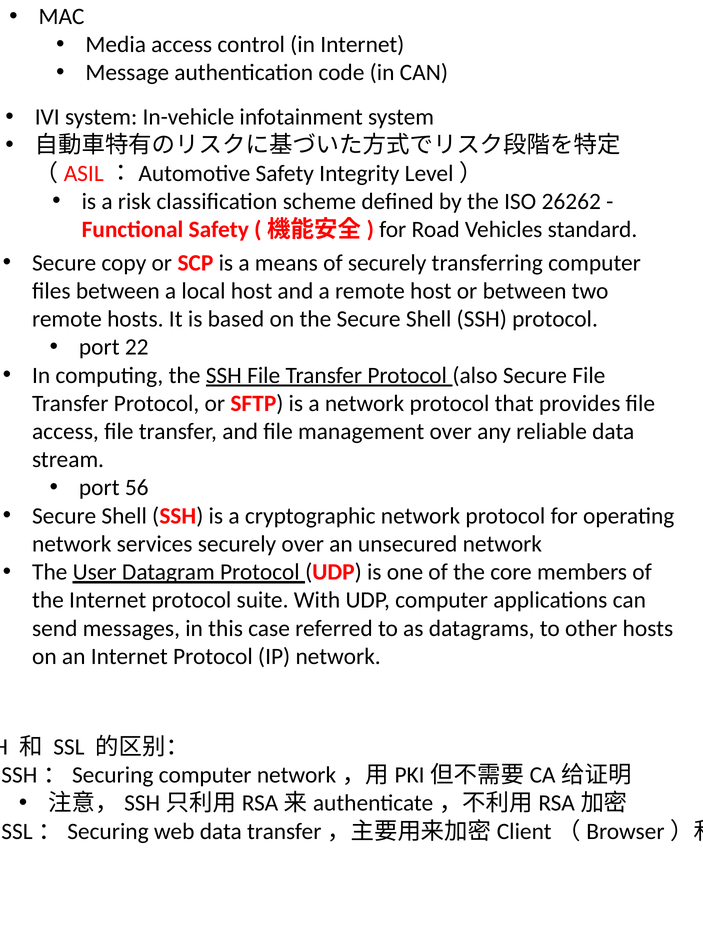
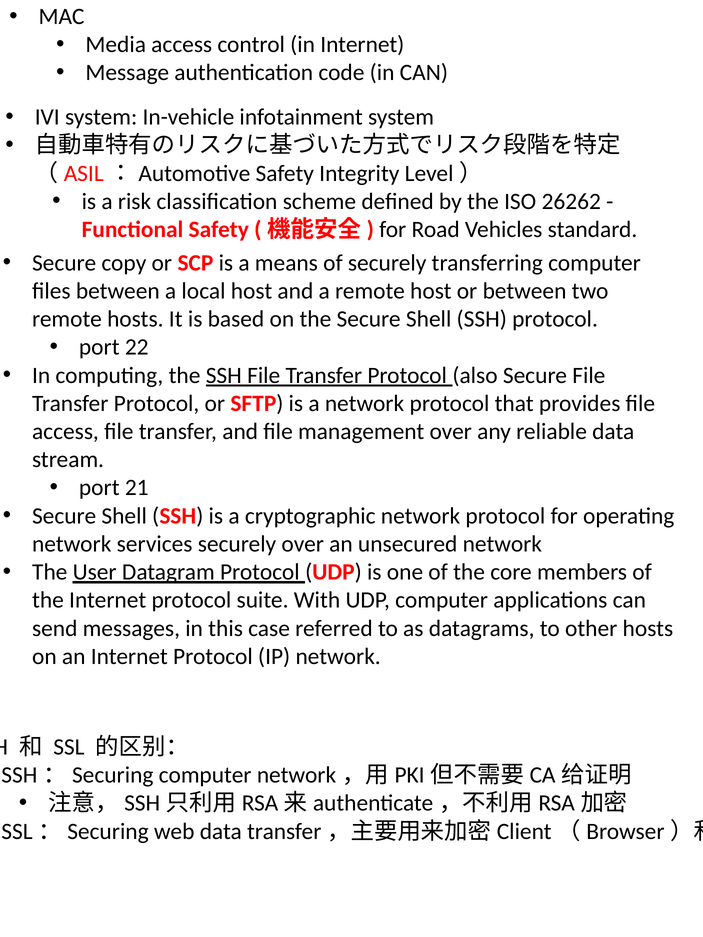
56: 56 -> 21 (137, 488)
